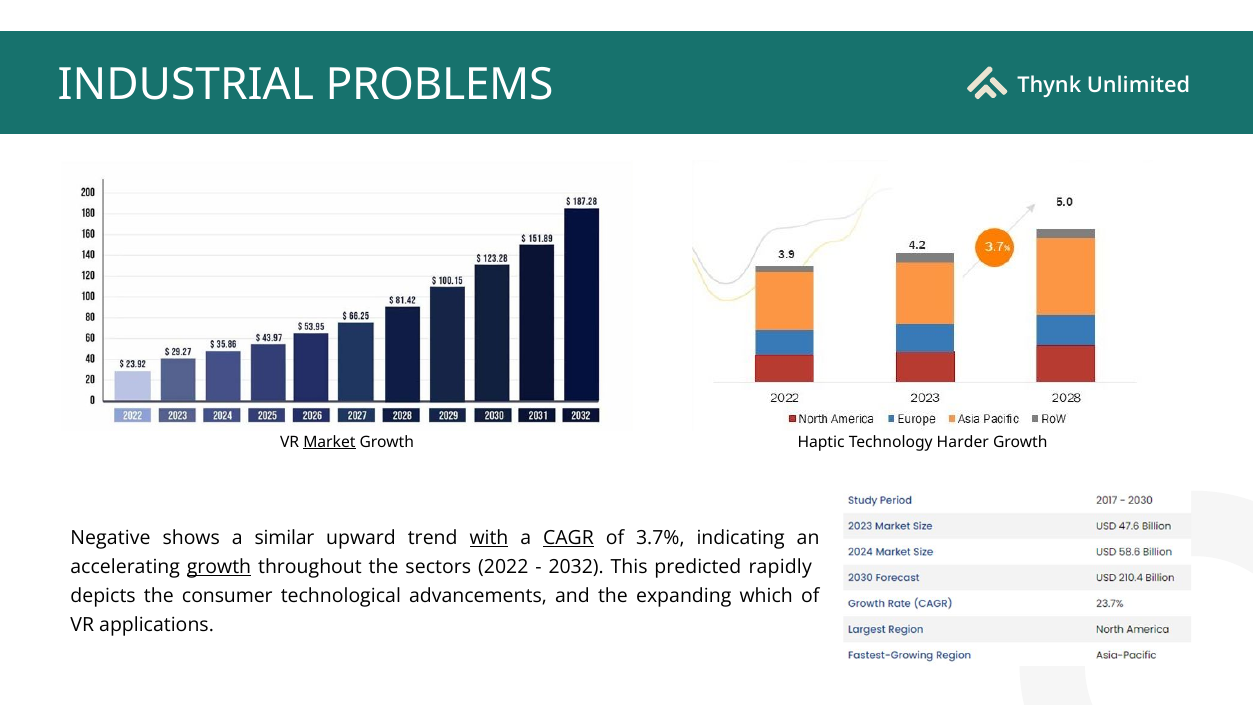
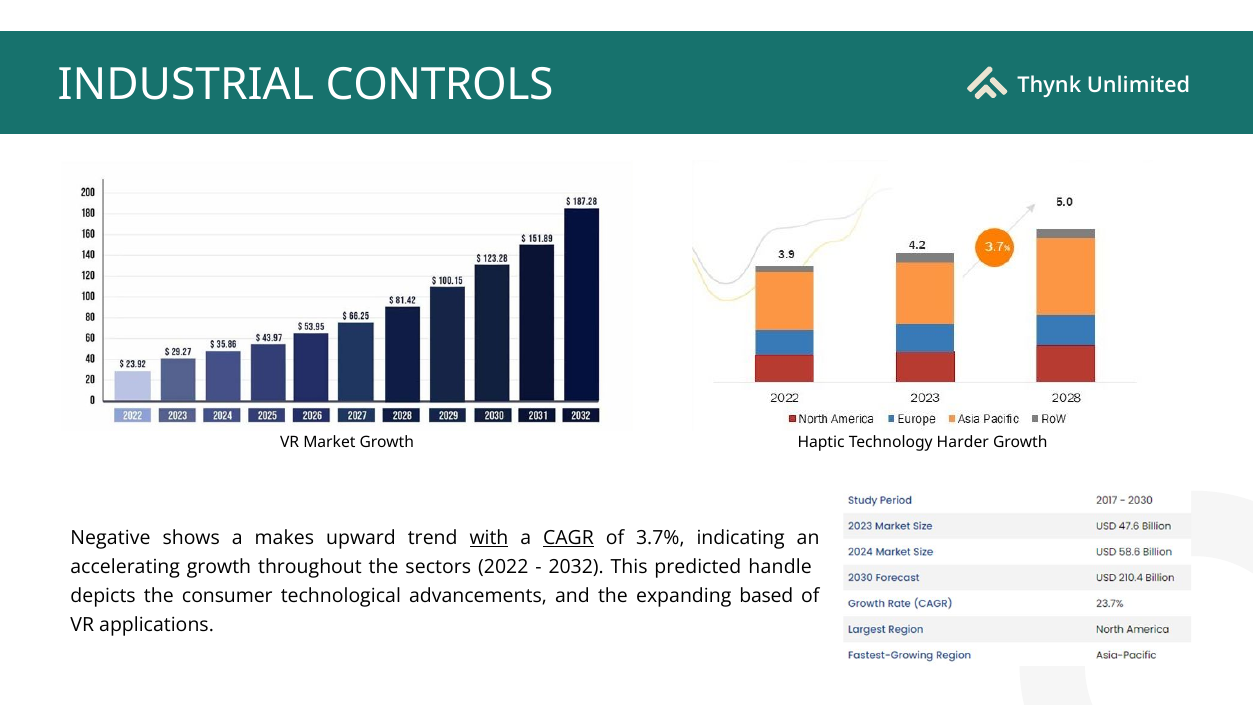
PROBLEMS: PROBLEMS -> CONTROLS (440, 85)
Market underline: present -> none (329, 442)
similar: similar -> makes (284, 538)
growth underline: present -> none (219, 567)
rapidly: rapidly -> handle (780, 567)
which: which -> based (766, 596)
